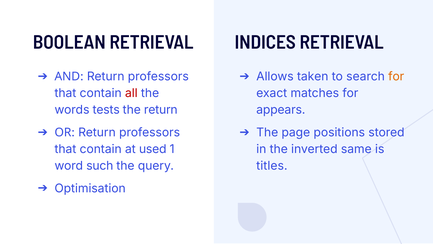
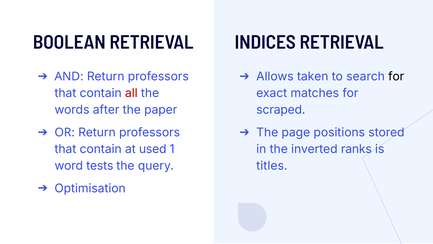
for colour: orange -> black (396, 76)
tests: tests -> after (106, 110)
the return: return -> paper (161, 110)
appears: appears -> scraped (281, 110)
same: same -> ranks (356, 149)
such: such -> tests (100, 165)
